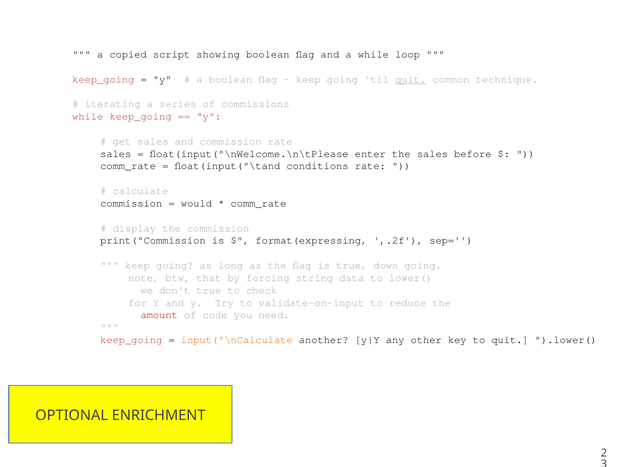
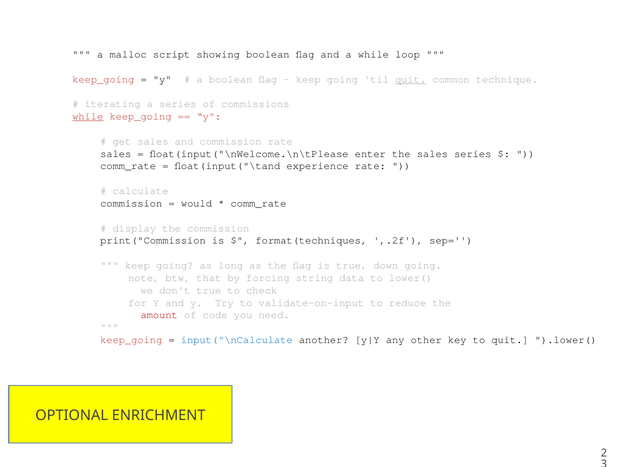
copied: copied -> malloc (128, 54)
while underline: none -> present (88, 116)
sales before: before -> series (473, 154)
conditions: conditions -> experience (318, 166)
format(expressing: format(expressing -> format(techniques (311, 240)
input("\nCalculate colour: orange -> blue (237, 339)
